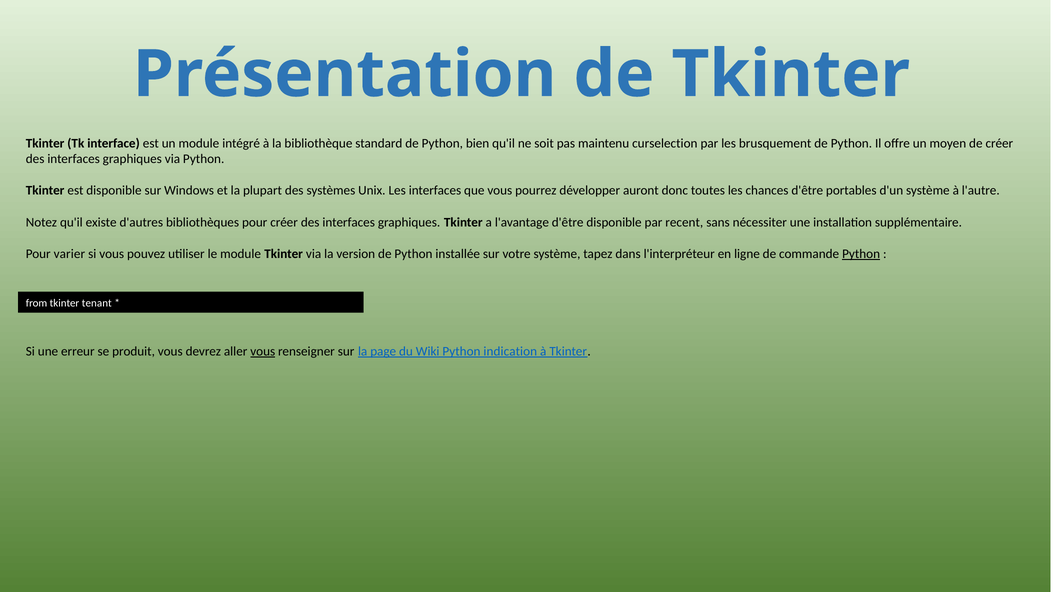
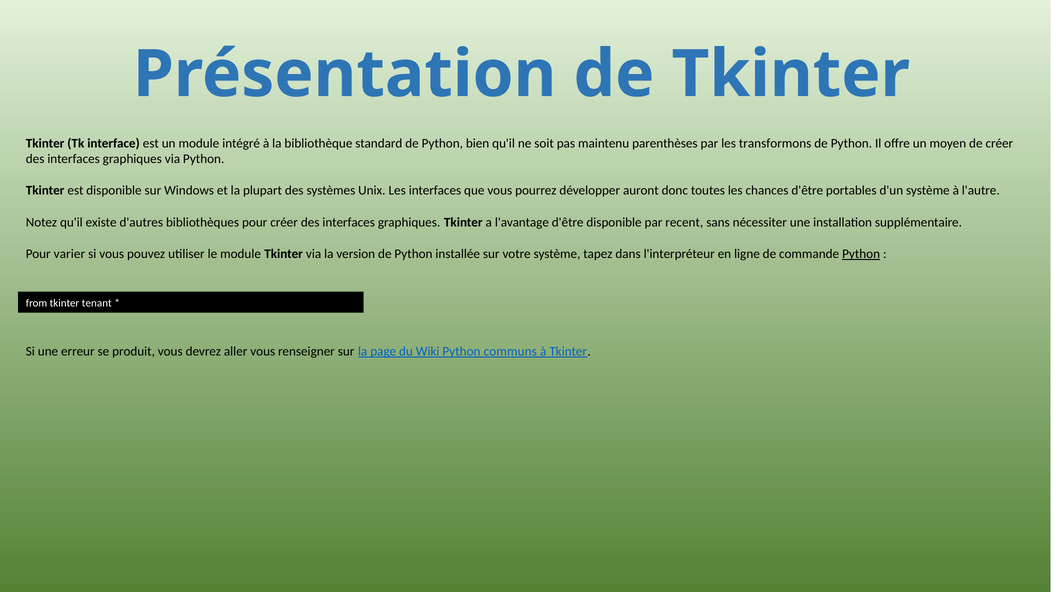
curselection: curselection -> parenthèses (665, 143)
brusquement: brusquement -> transformons (775, 143)
vous underline: present -> none (263, 351)
indication: indication -> communs (510, 351)
